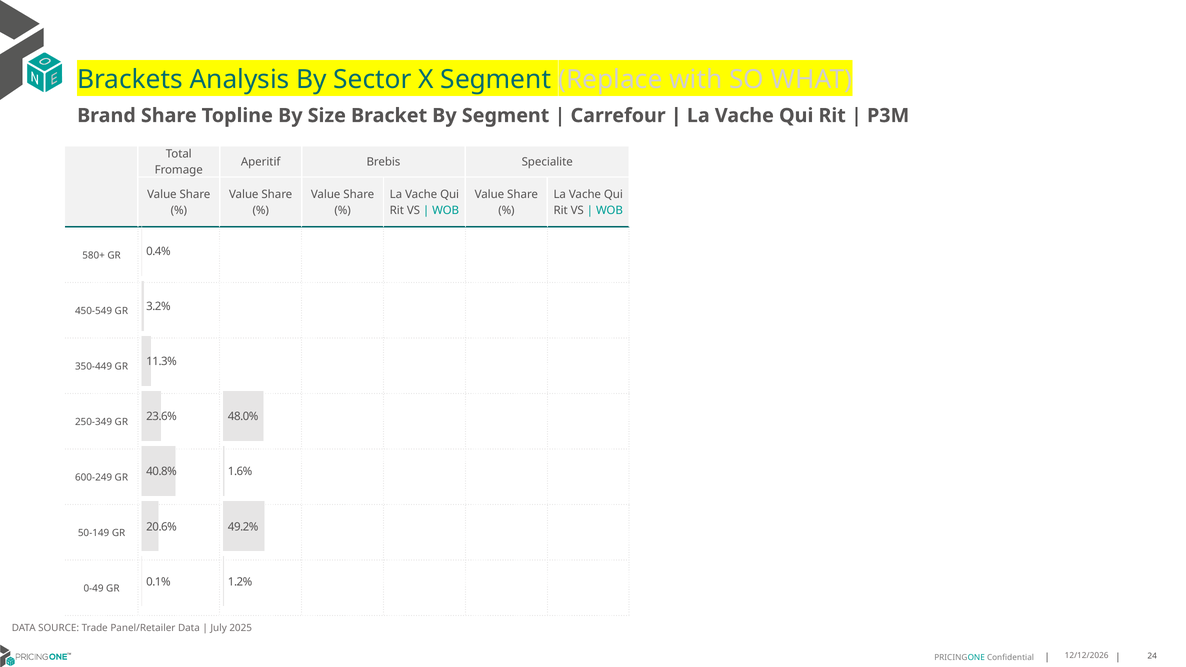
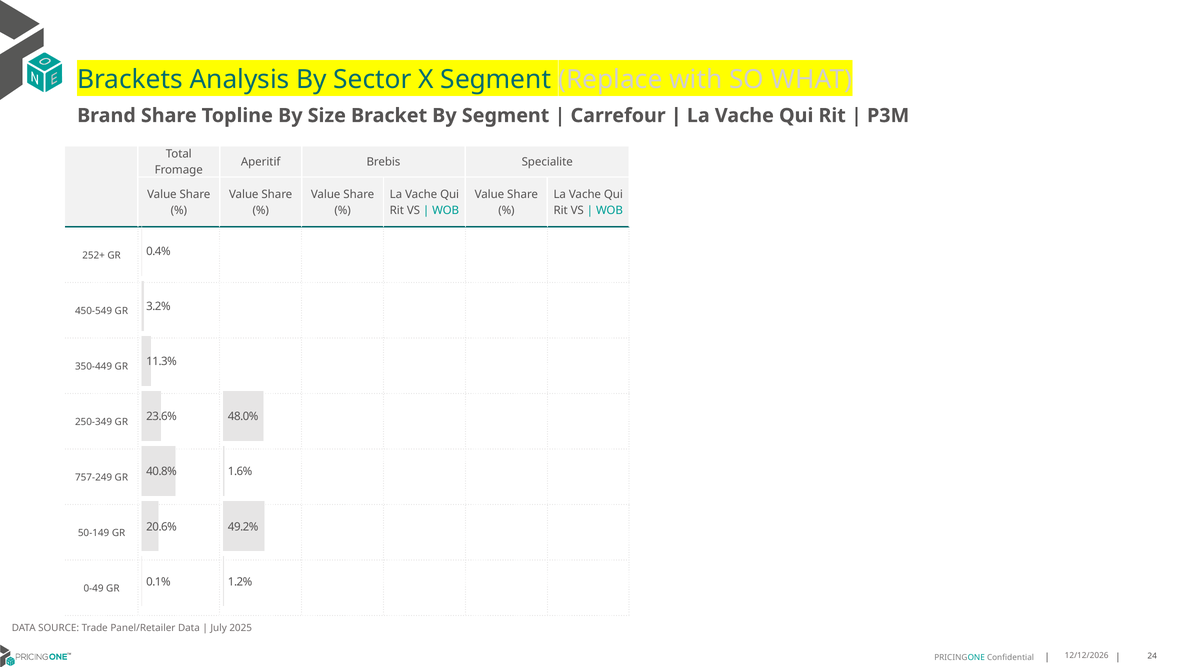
580+: 580+ -> 252+ (94, 255)
600-249: 600-249 -> 757-249 (94, 477)
